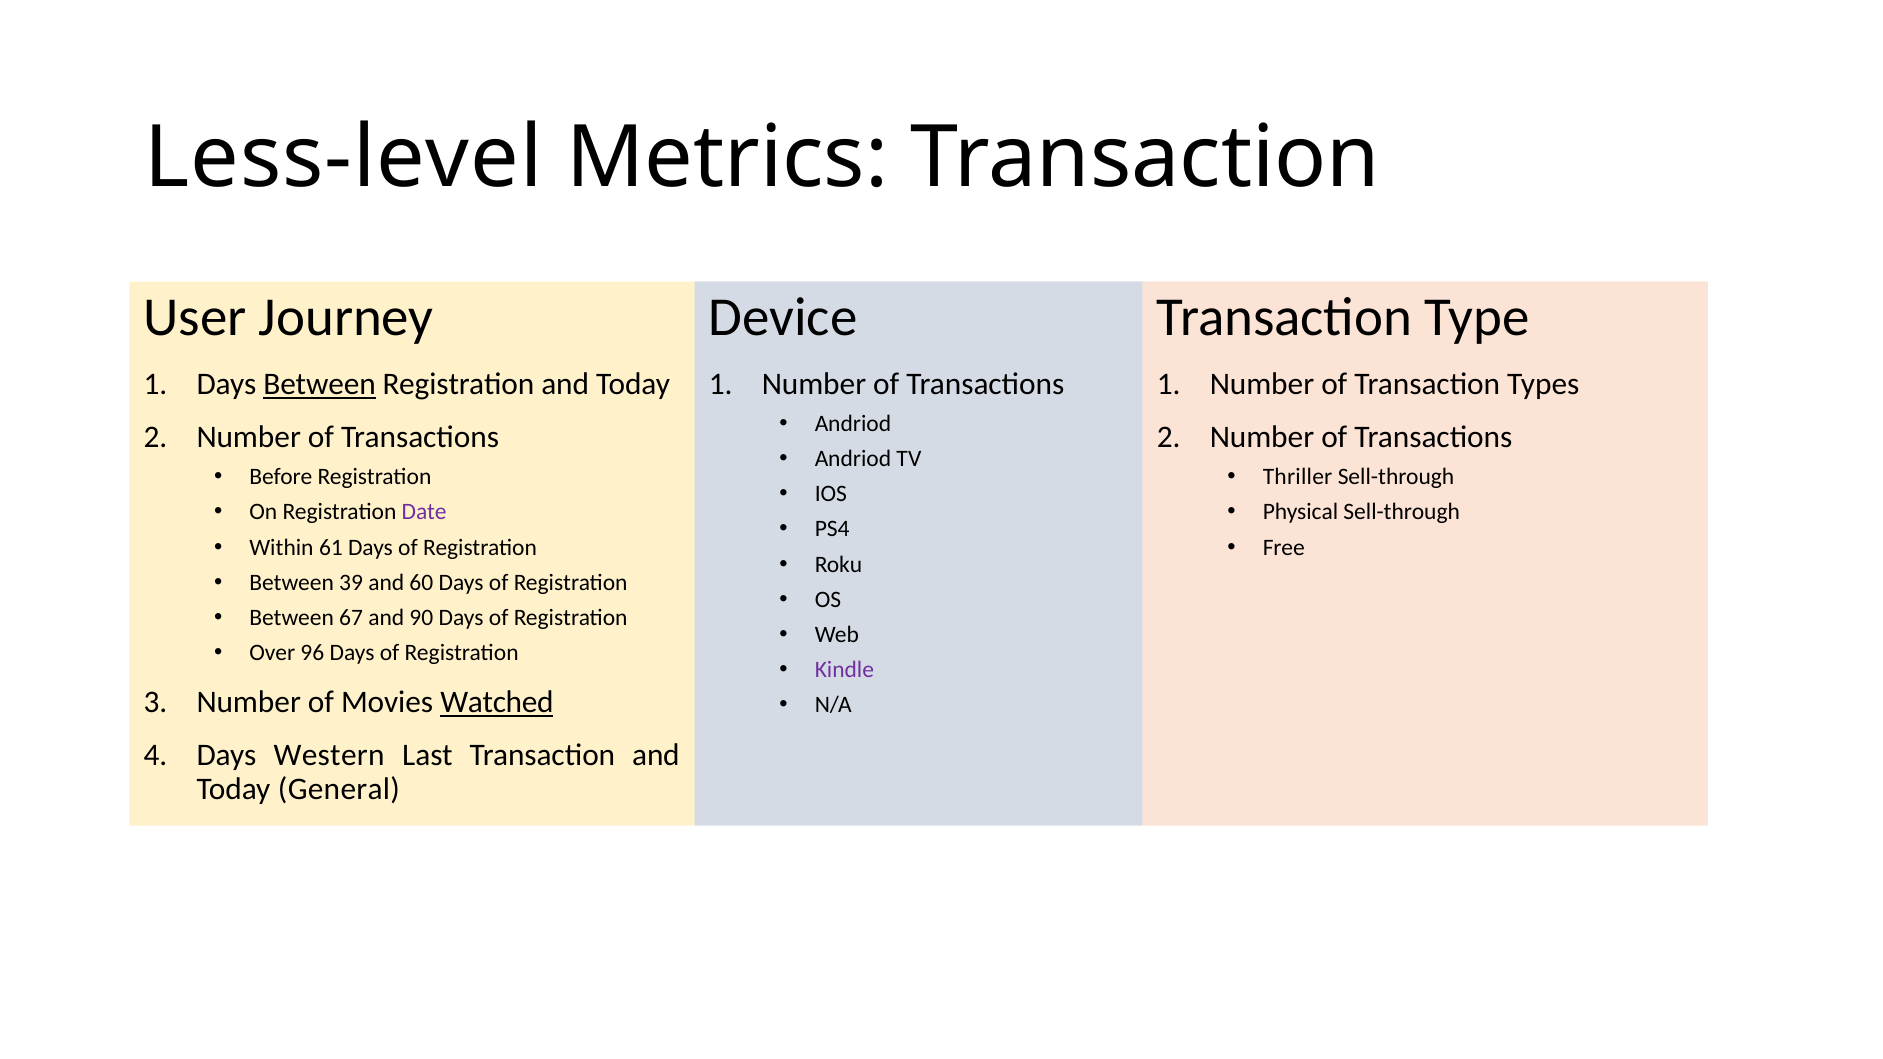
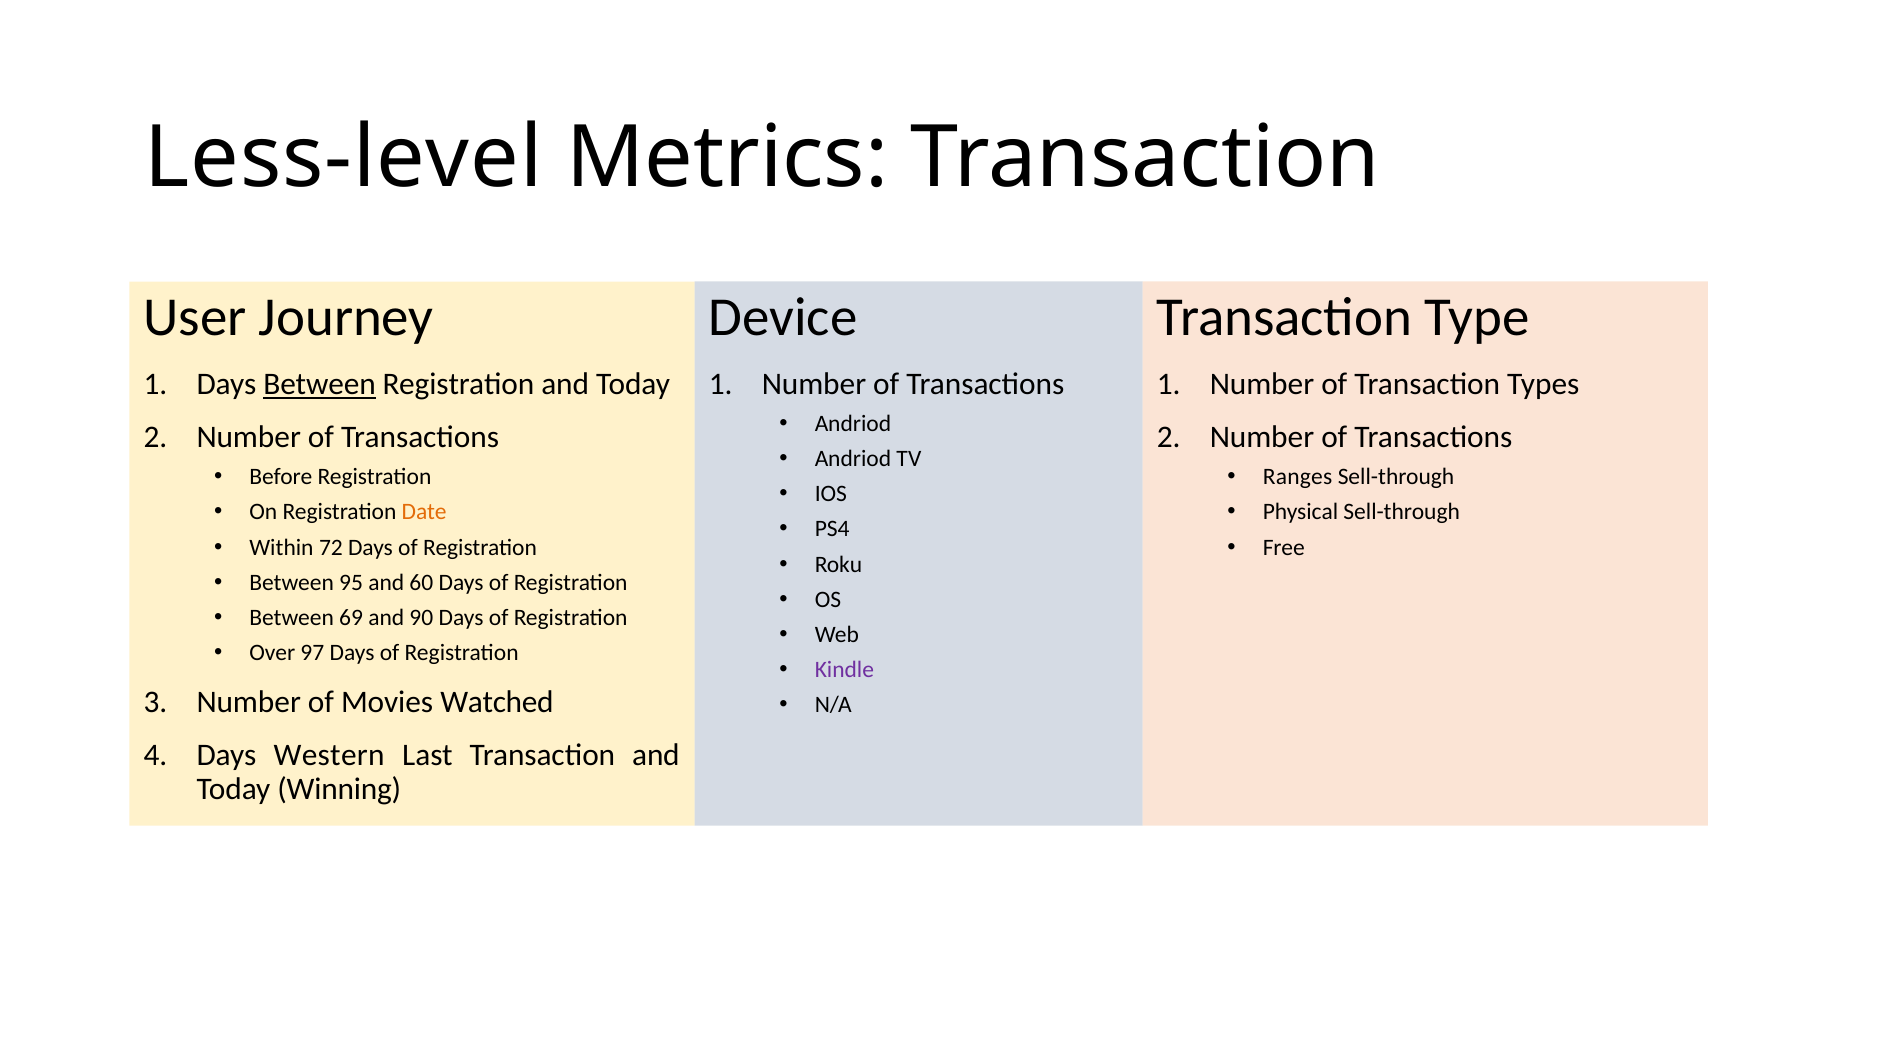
Thriller: Thriller -> Ranges (1298, 477)
Date colour: purple -> orange (424, 512)
61: 61 -> 72 (331, 547)
39: 39 -> 95 (351, 583)
67: 67 -> 69 (351, 618)
96: 96 -> 97 (312, 653)
Watched underline: present -> none (497, 702)
General: General -> Winning (339, 789)
